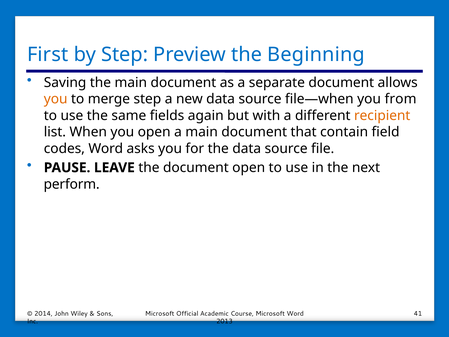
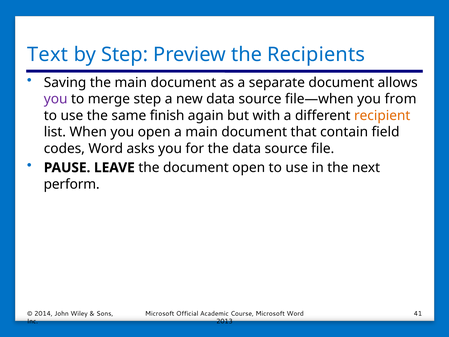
First: First -> Text (48, 55)
Beginning: Beginning -> Recipients (316, 55)
you colour: orange -> purple (56, 99)
fields: fields -> finish (167, 115)
